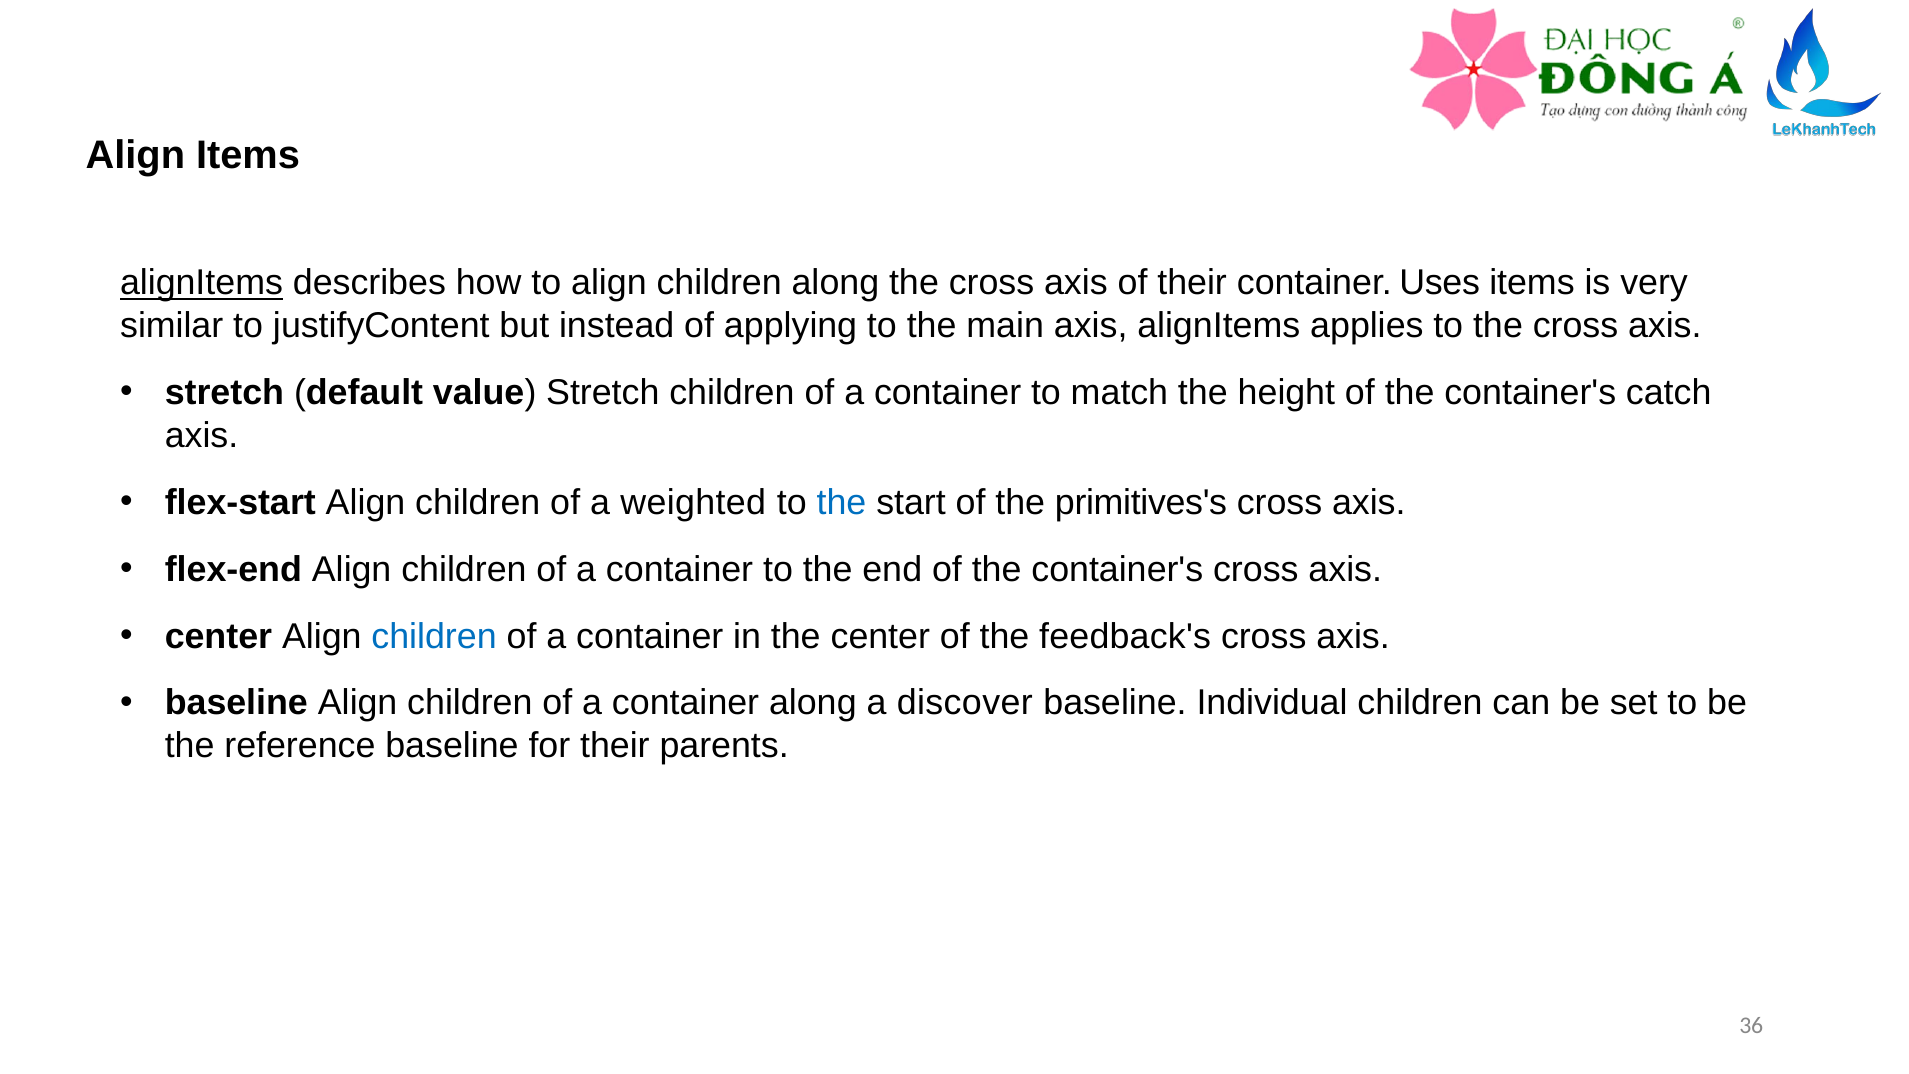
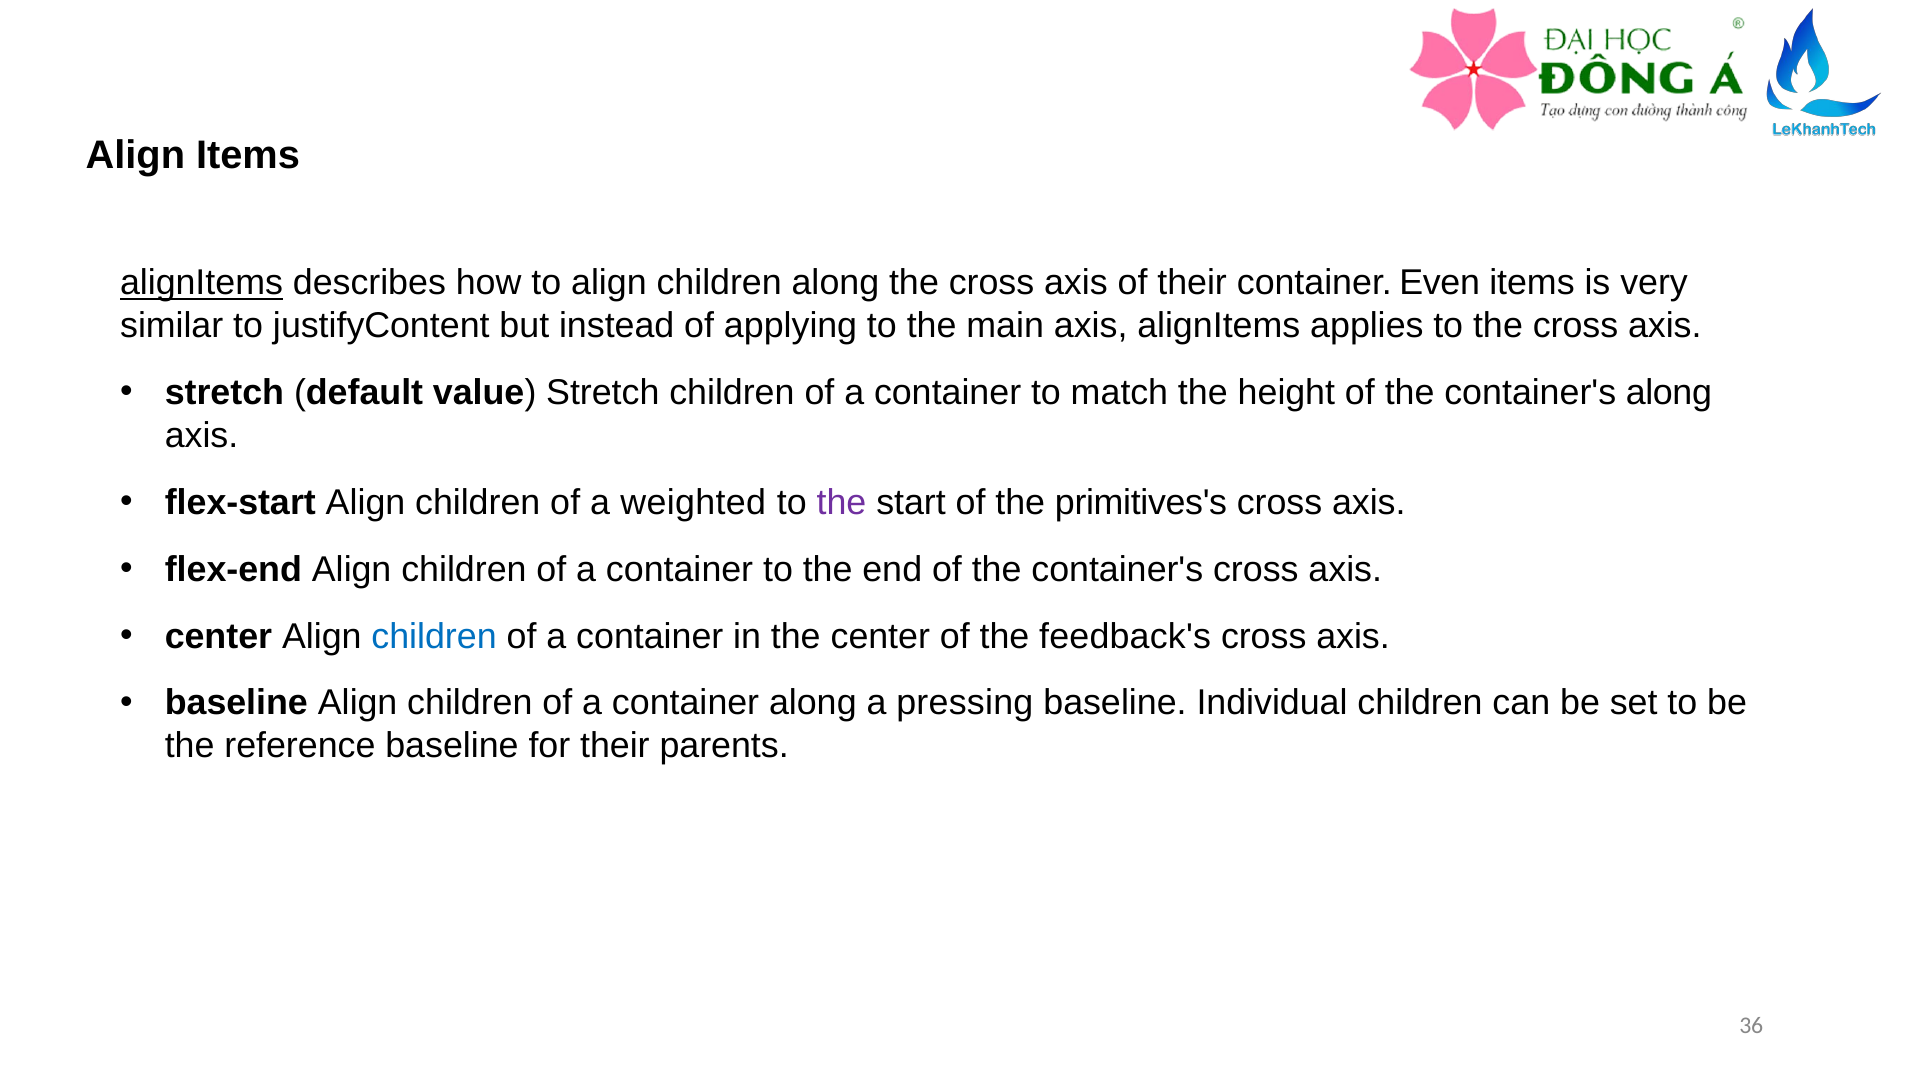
Uses: Uses -> Even (1440, 283)
container's catch: catch -> along (1669, 393)
the colour: blue -> purple (842, 502)
discover: discover -> pressing (965, 703)
